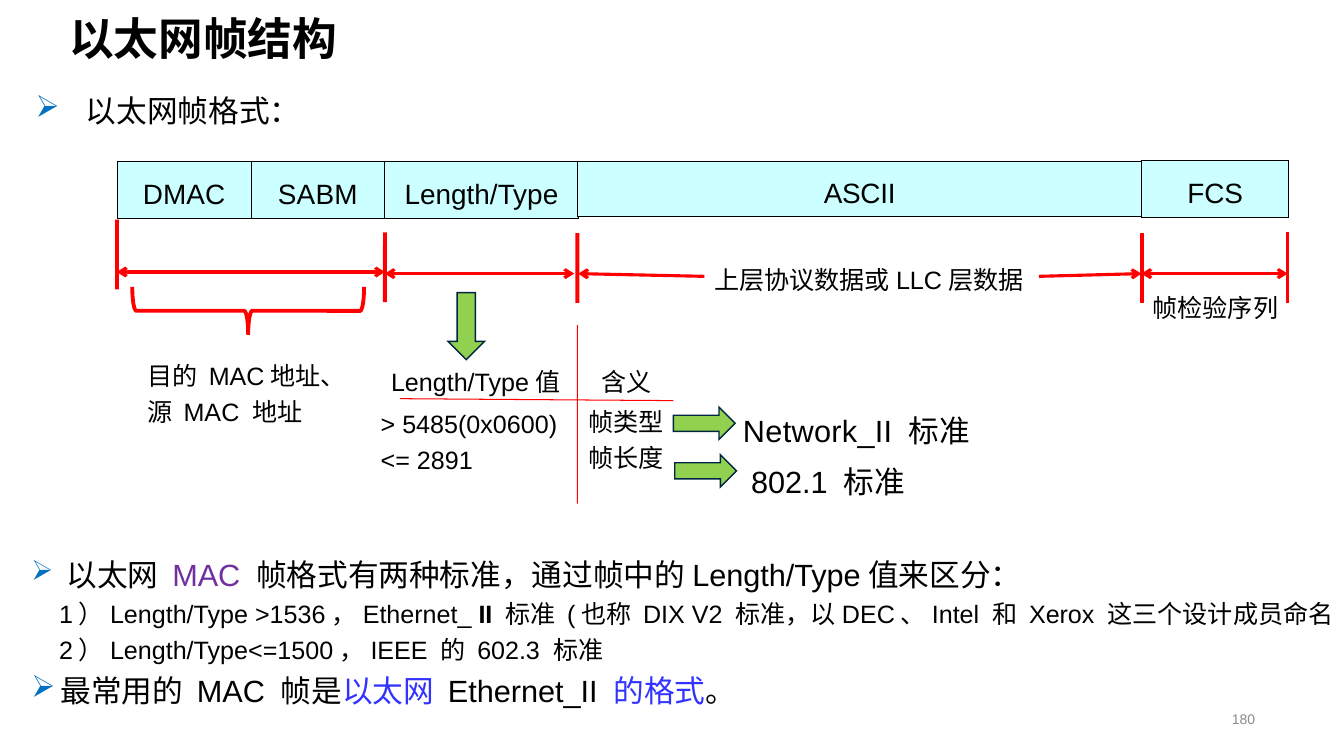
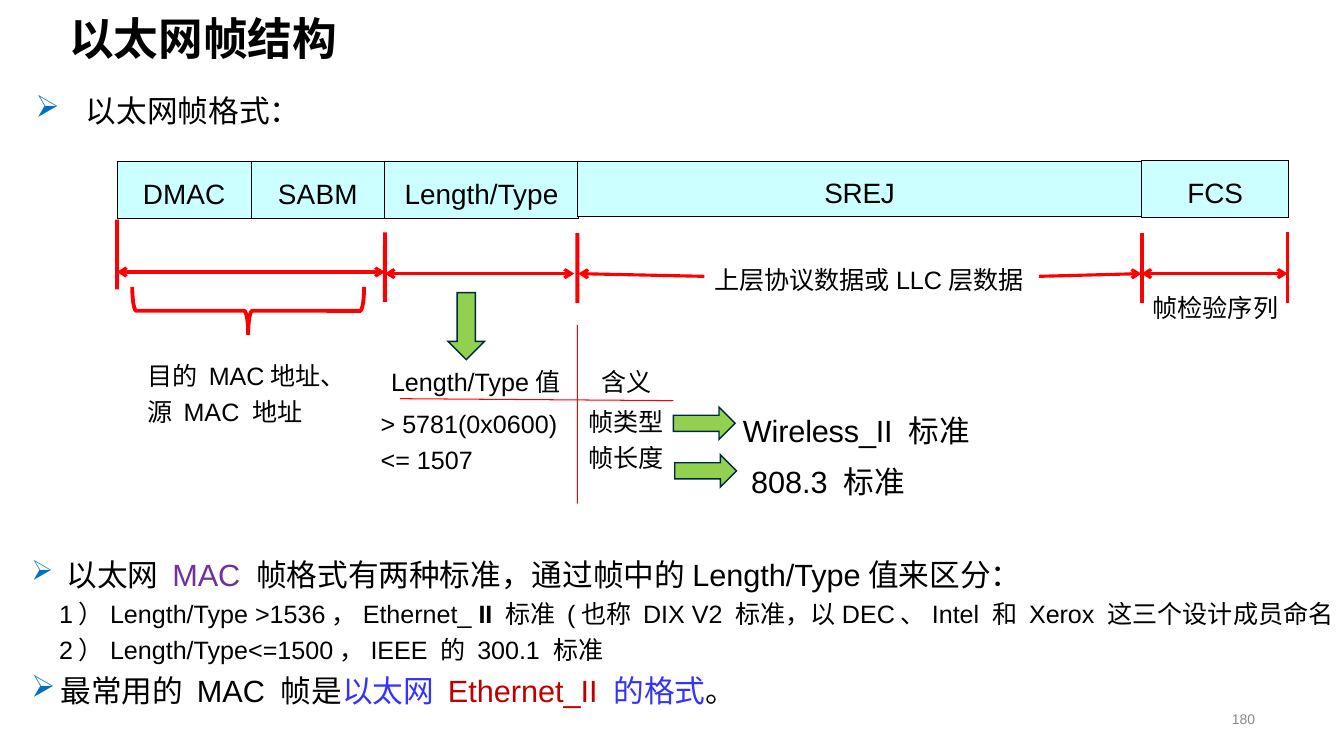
ASCII: ASCII -> SREJ (860, 194)
5485(0x0600: 5485(0x0600 -> 5781(0x0600 (480, 425)
Network_II: Network_II -> Wireless_II (818, 433)
2891: 2891 -> 1507 (445, 461)
802.1: 802.1 -> 808.3 (789, 484)
602.3: 602.3 -> 300.1 (509, 651)
Ethernet_II colour: black -> red (523, 693)
